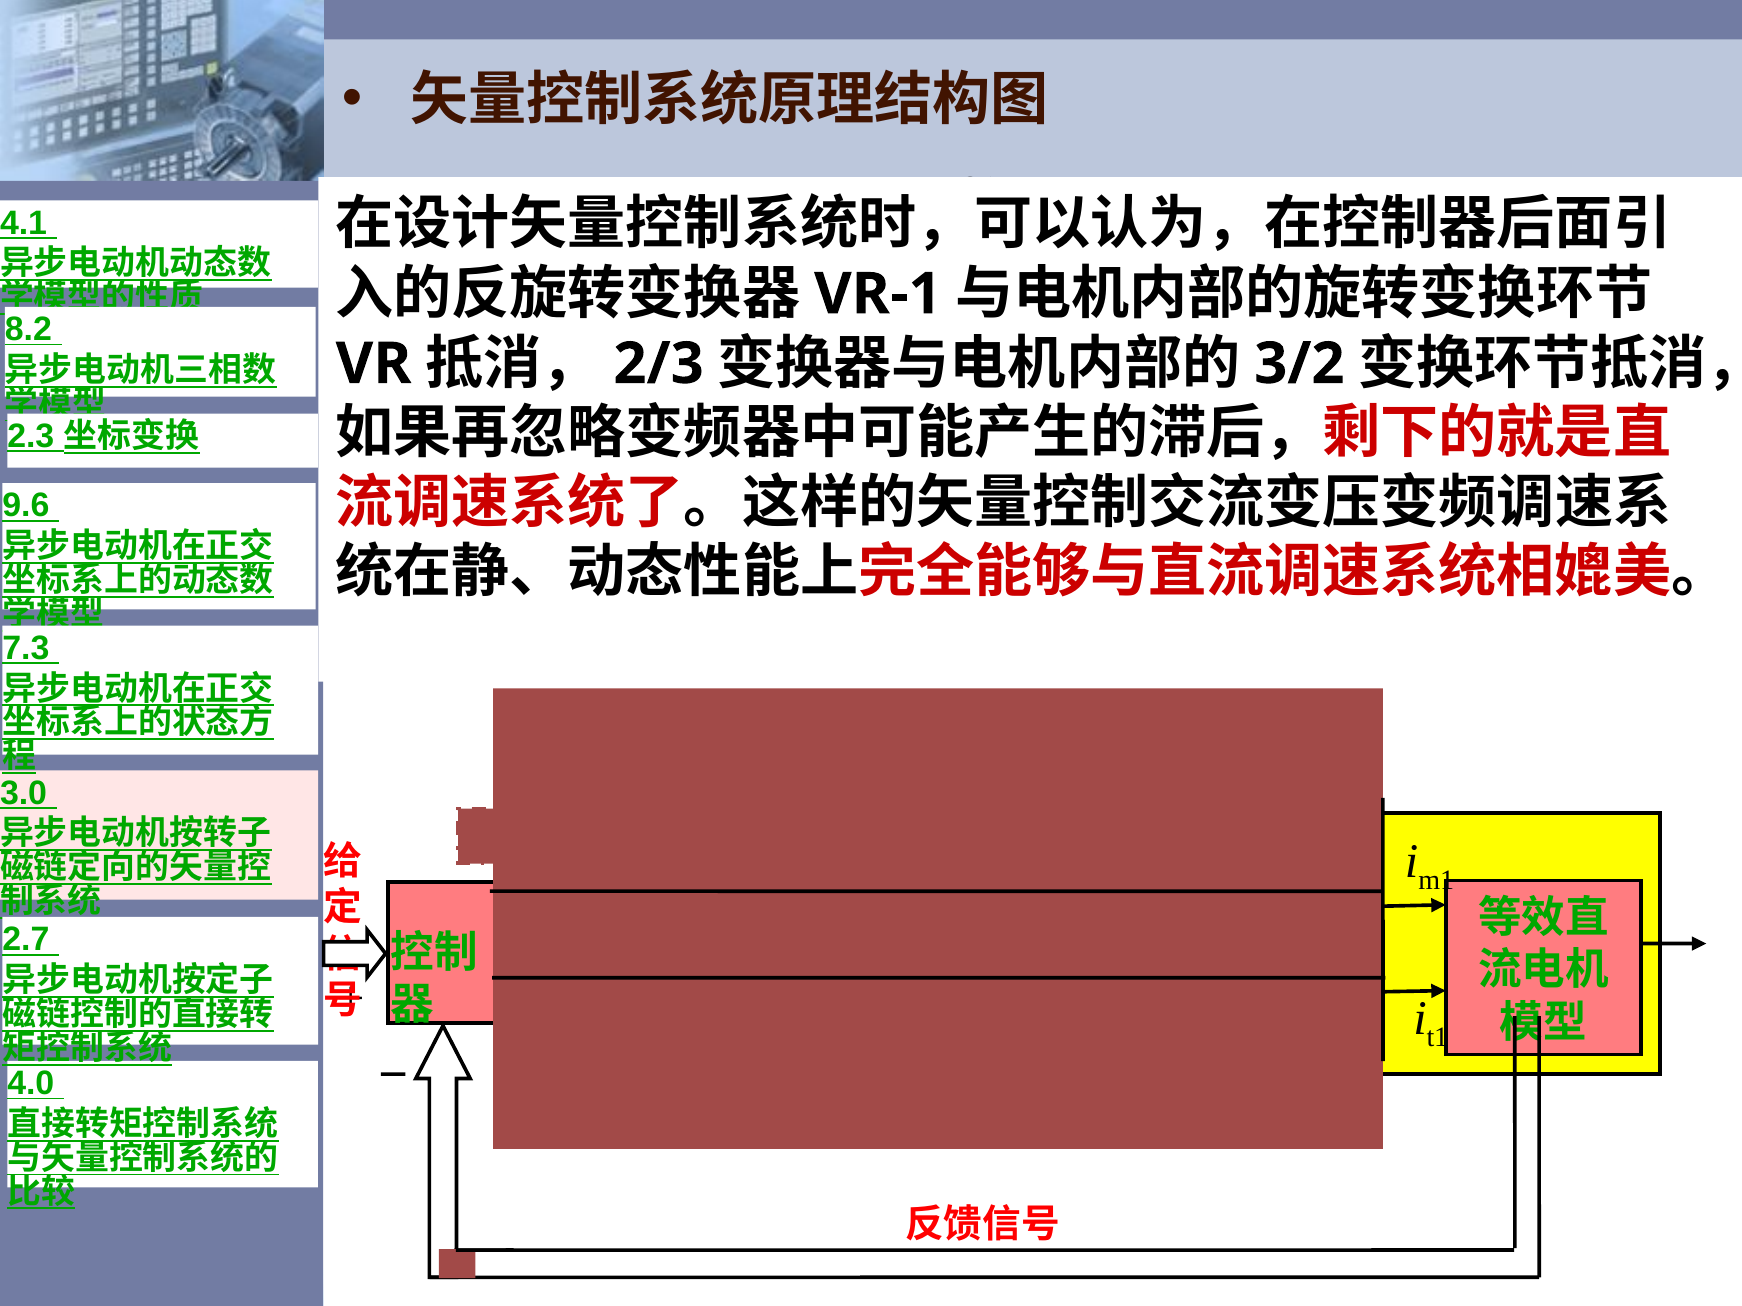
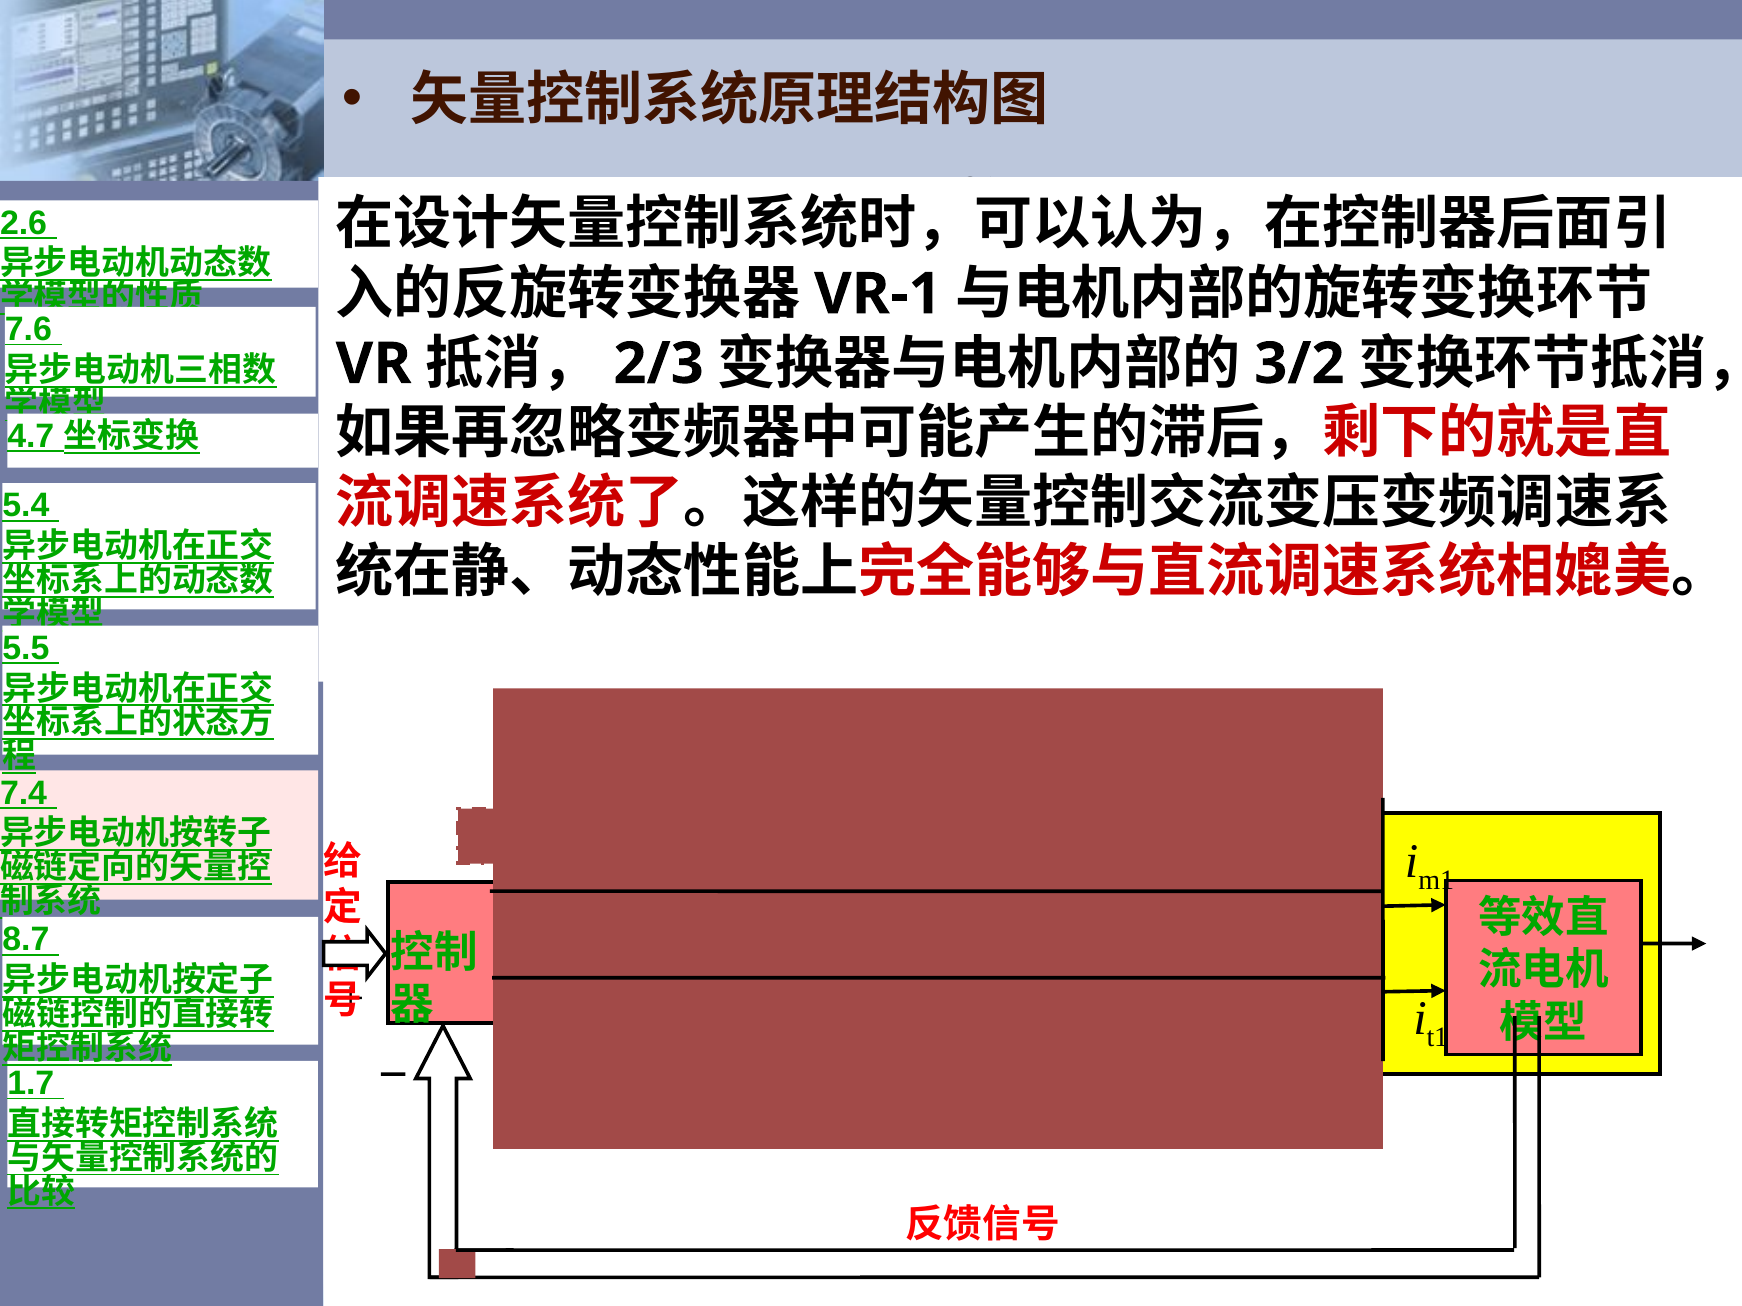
4.1: 4.1 -> 2.6 (24, 223)
8.2: 8.2 -> 7.6 (28, 330)
2.3: 2.3 -> 4.7 (31, 436)
9.6: 9.6 -> 5.4 (26, 506)
7.3: 7.3 -> 5.5 (26, 648)
3.0: 3.0 -> 7.4 (24, 793)
2.7: 2.7 -> 8.7 (26, 940)
4.0: 4.0 -> 1.7 (31, 1084)
